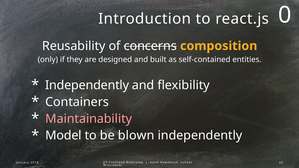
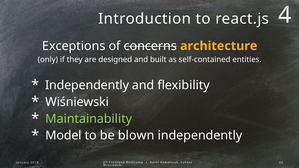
0: 0 -> 4 (285, 15)
Reusability: Reusability -> Exceptions (74, 46)
composition: composition -> architecture (219, 46)
Containers: Containers -> Wiśniewski (77, 102)
Maintainability colour: pink -> light green (89, 119)
